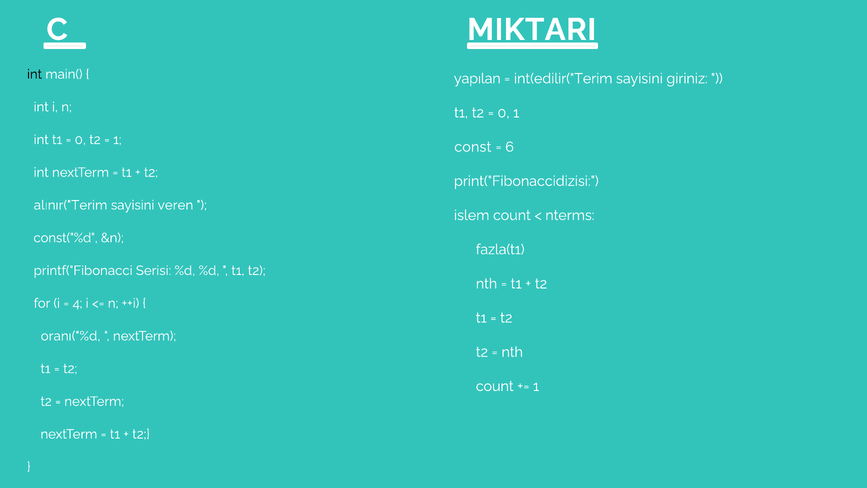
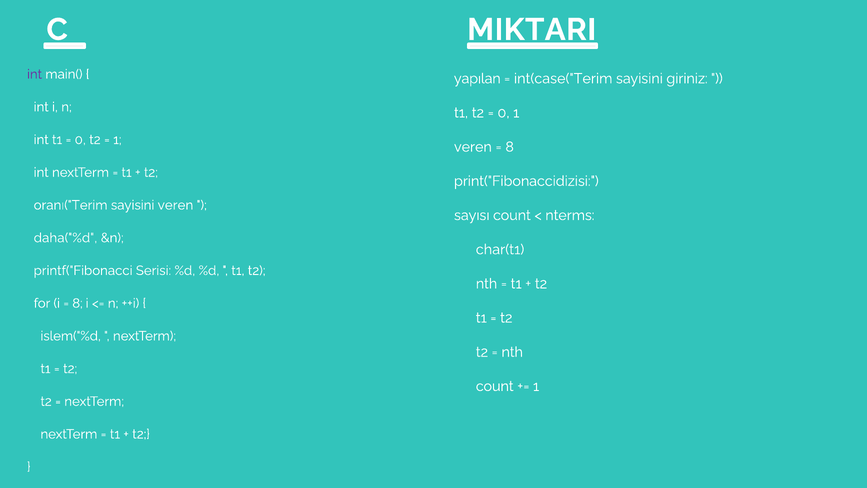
int colour: black -> purple (35, 74)
int(edilir("Terim: int(edilir("Terim -> int(case("Terim (563, 78)
const: const -> veren (473, 147)
6: 6 -> 8 (510, 147)
alınır("Terim: alınır("Terim -> oranı("Terim (71, 205)
islem: islem -> sayısı (472, 215)
const("%d: const("%d -> daha("%d (65, 238)
fazla(t1: fazla(t1 -> char(t1 (500, 249)
4: 4 -> 8 (77, 303)
oranı("%d: oranı("%d -> islem("%d (71, 336)
